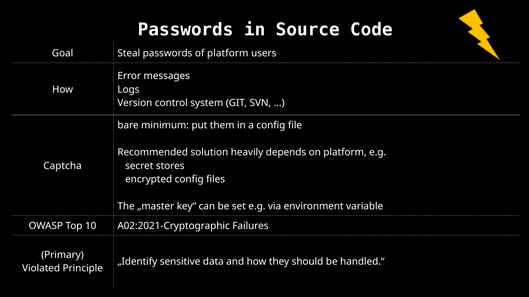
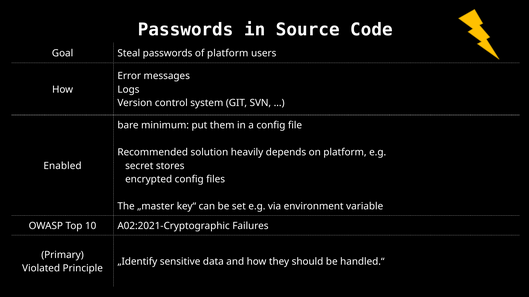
Captcha: Captcha -> Enabled (63, 166)
